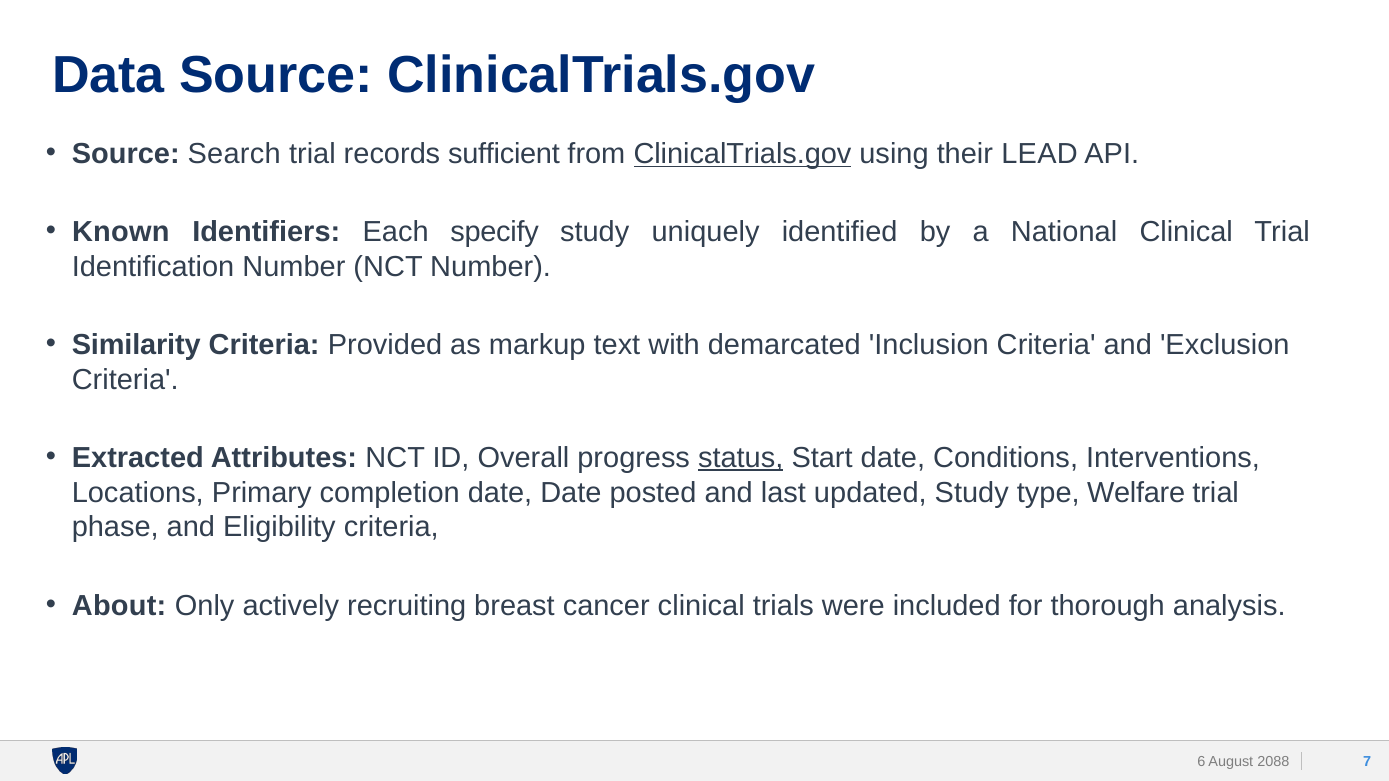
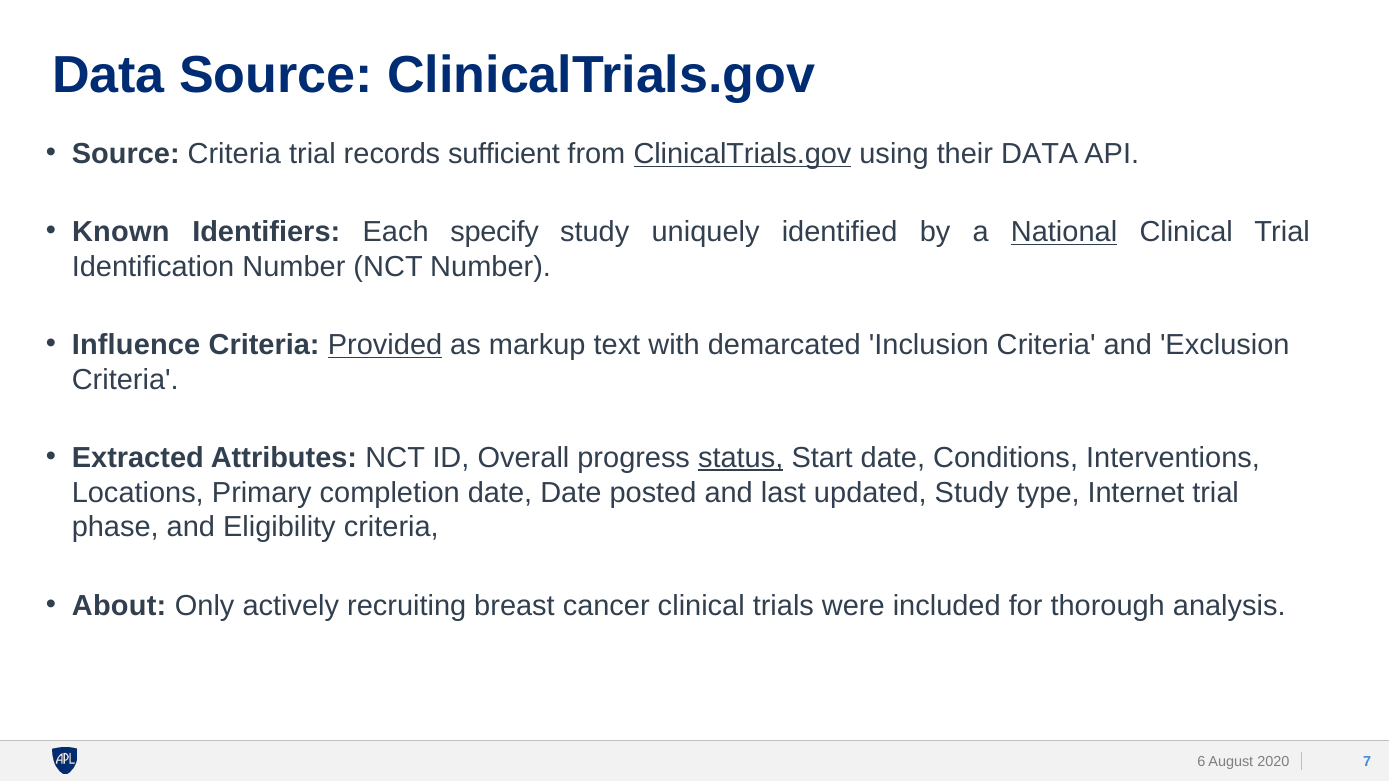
Source Search: Search -> Criteria (234, 154)
their LEAD: LEAD -> DATA (1040, 154)
National underline: none -> present (1064, 232)
Similarity: Similarity -> Influence (136, 345)
Provided underline: none -> present (385, 345)
Welfare: Welfare -> Internet (1136, 493)
2088: 2088 -> 2020 (1273, 762)
